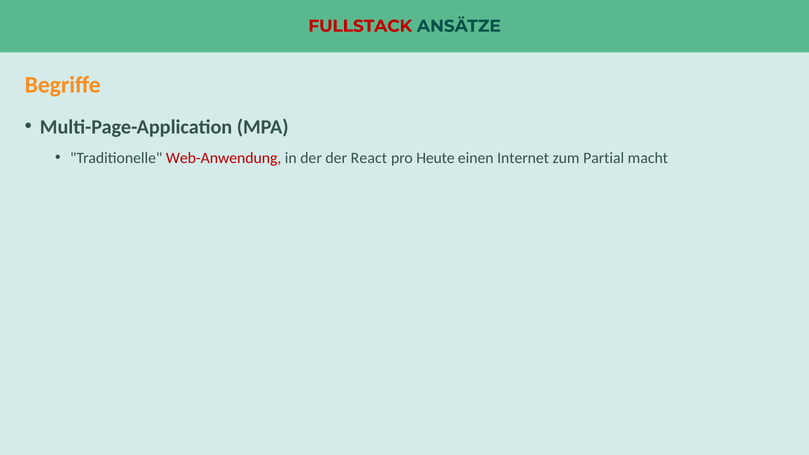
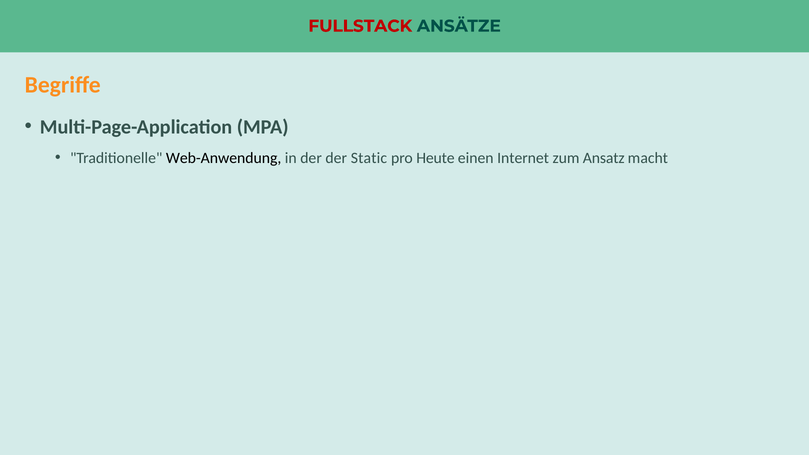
Web-Anwendung colour: red -> black (224, 158)
React: React -> Static (369, 158)
Partial: Partial -> Ansatz (604, 158)
